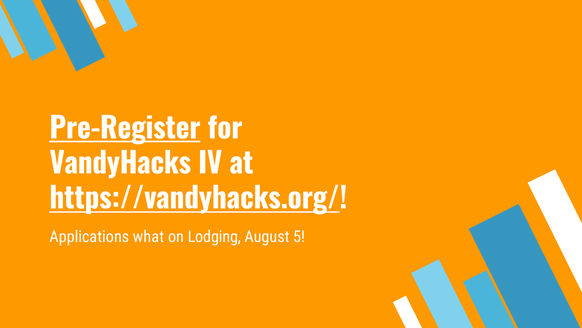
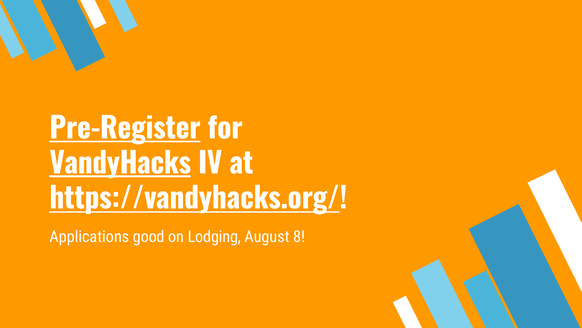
VandyHacks underline: none -> present (120, 164)
what: what -> good (149, 236)
5: 5 -> 8 (299, 236)
